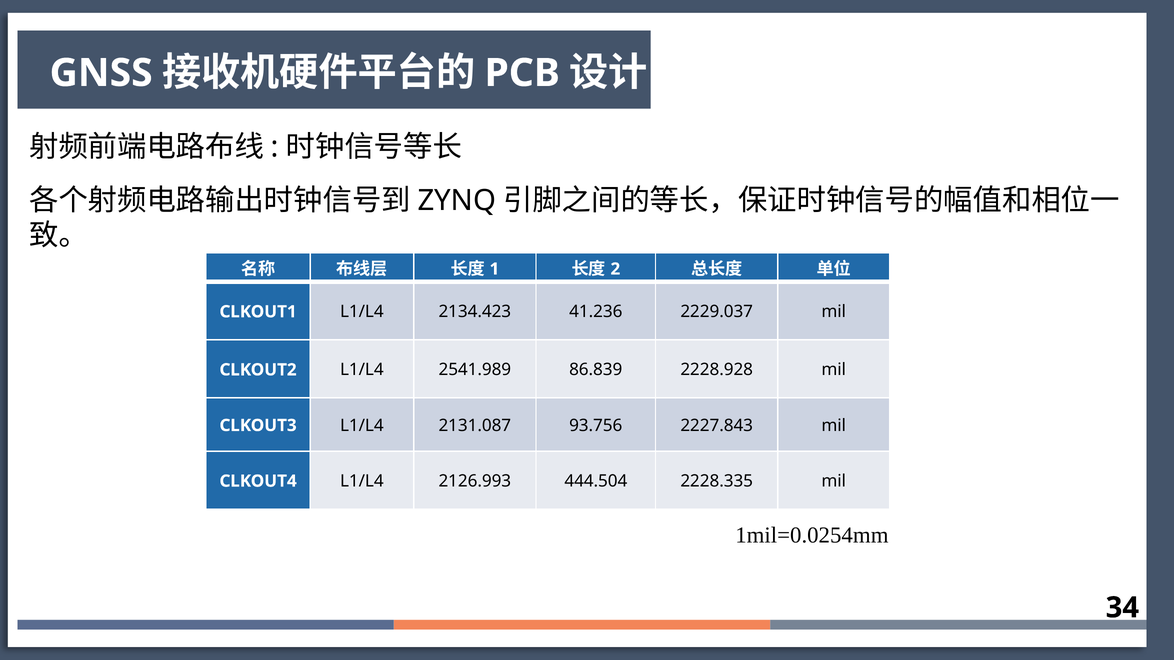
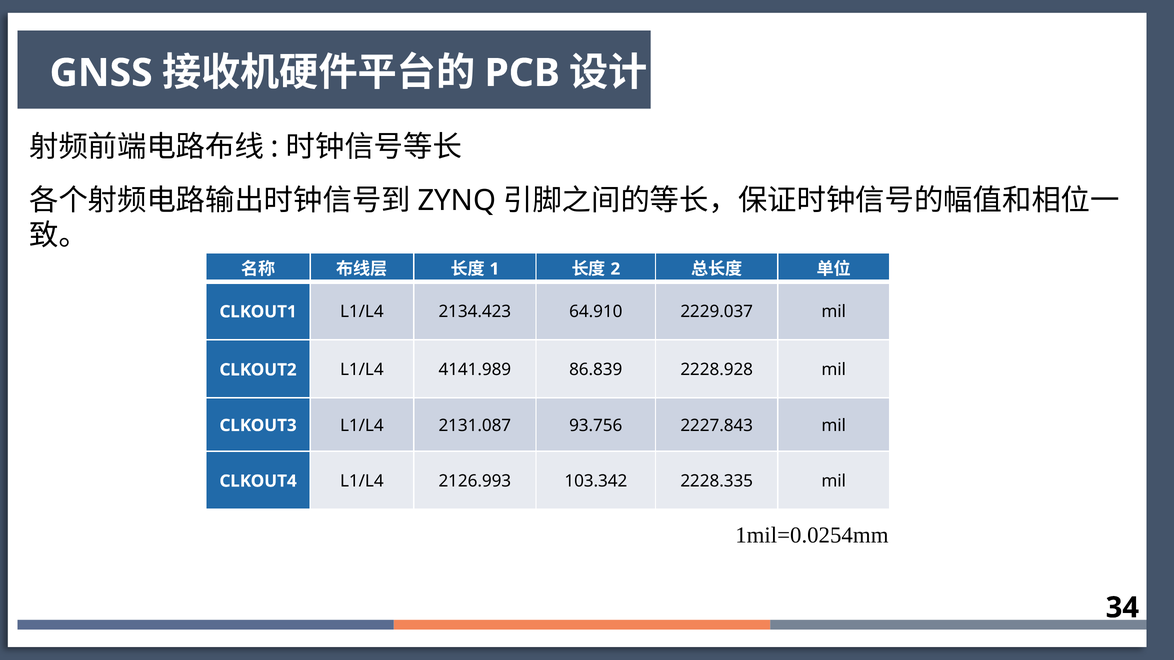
41.236: 41.236 -> 64.910 (596, 312)
2541.989: 2541.989 -> 4141.989 (475, 370)
444.504: 444.504 -> 103.342 (596, 481)
